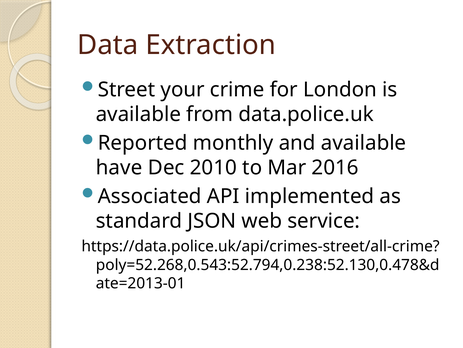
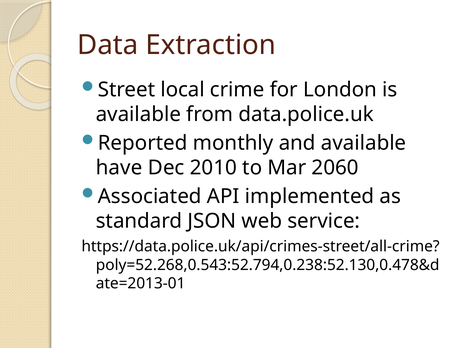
your: your -> local (183, 89)
2016: 2016 -> 2060 (335, 167)
